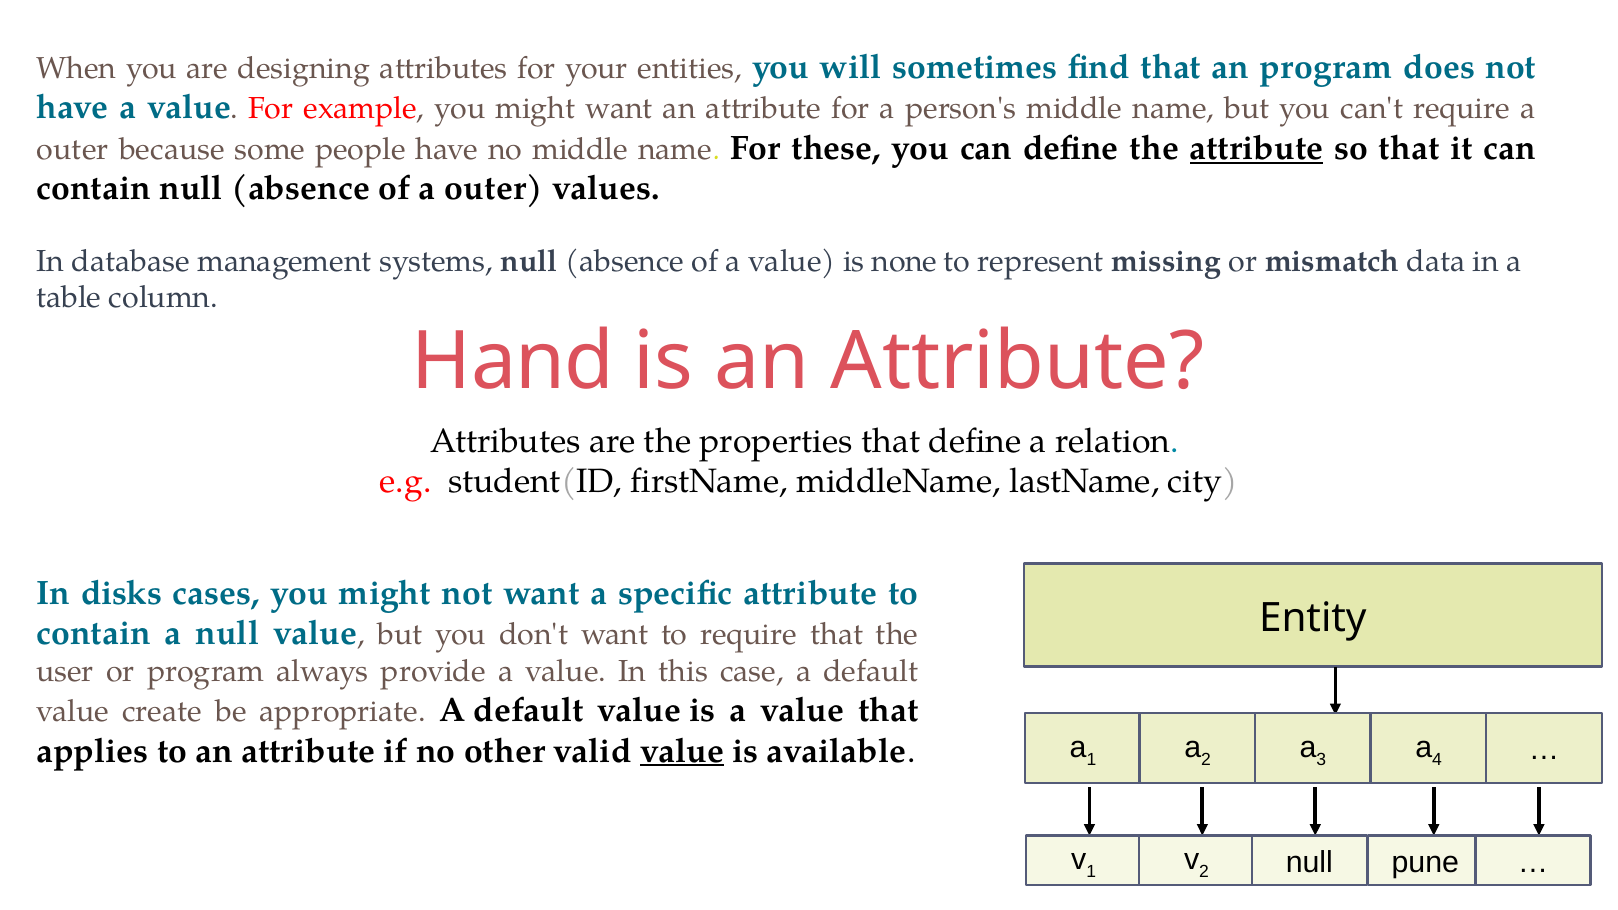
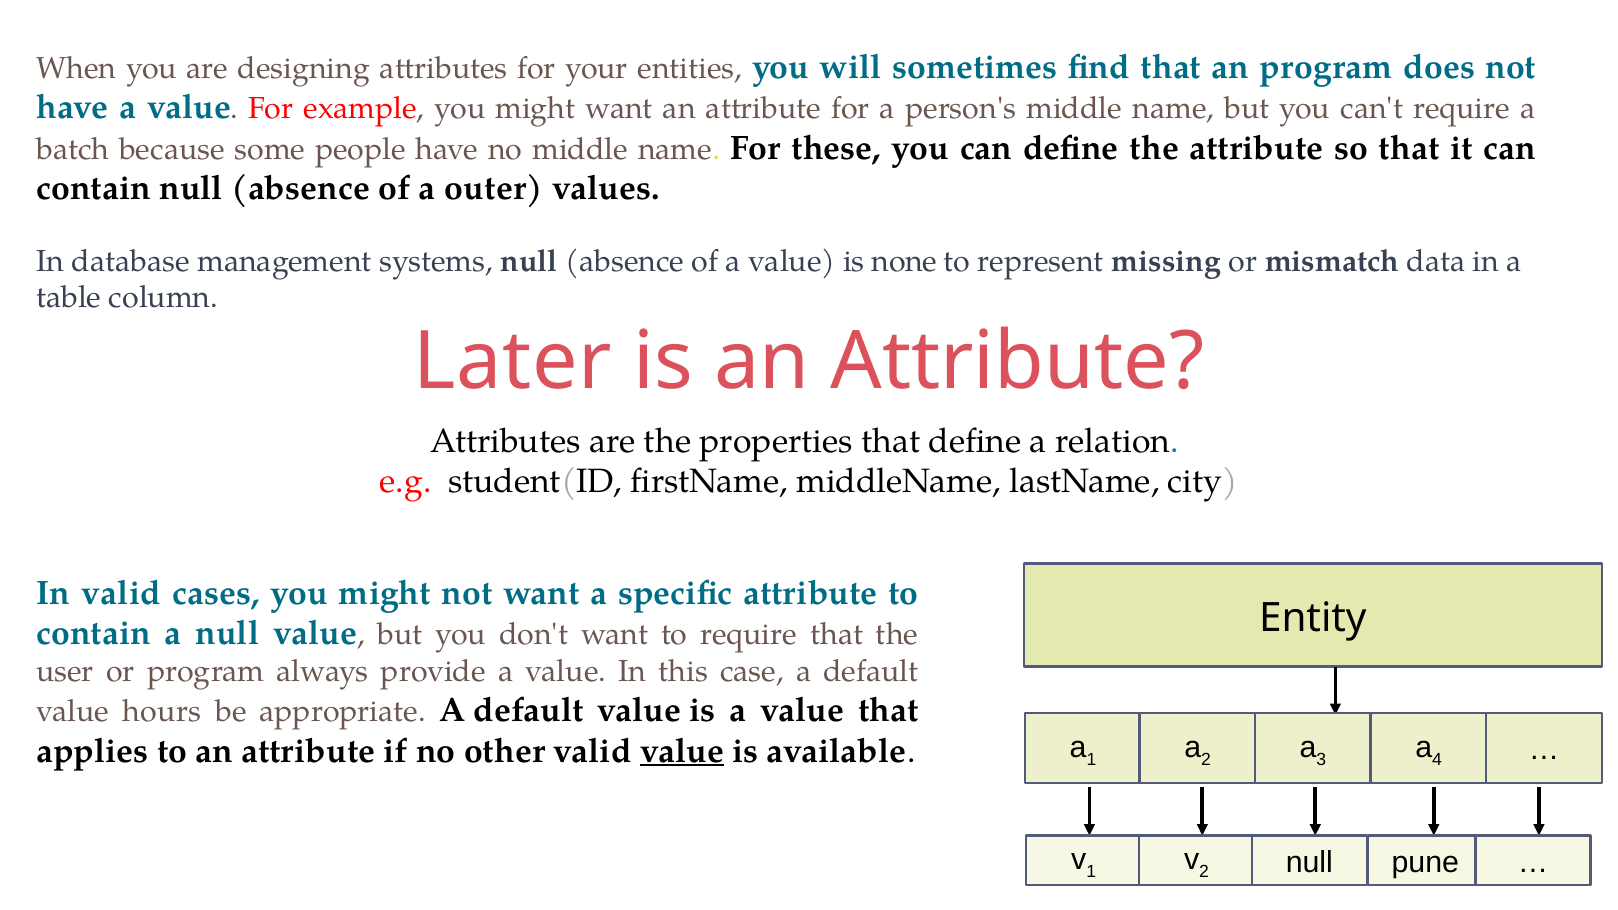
outer: outer -> batch (73, 149)
attribute underline: present -> none (1257, 148)
Hand: Hand -> Later (512, 362)
In disks: disks -> valid (121, 593)
create: create -> hours (162, 712)
